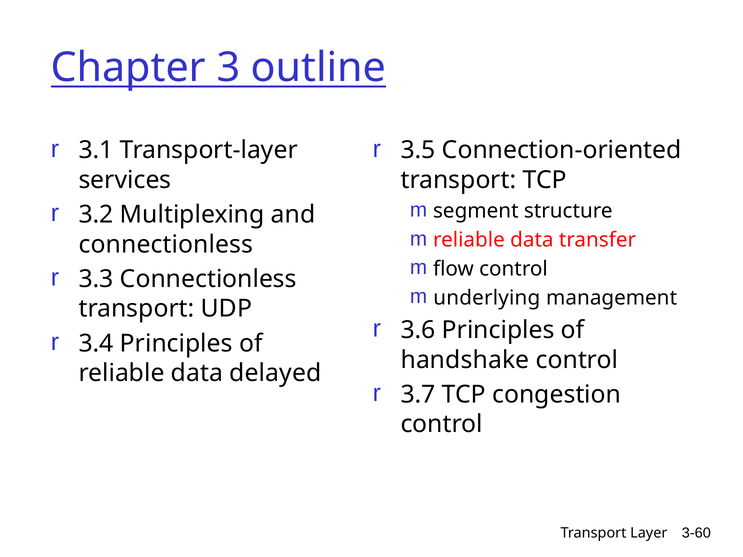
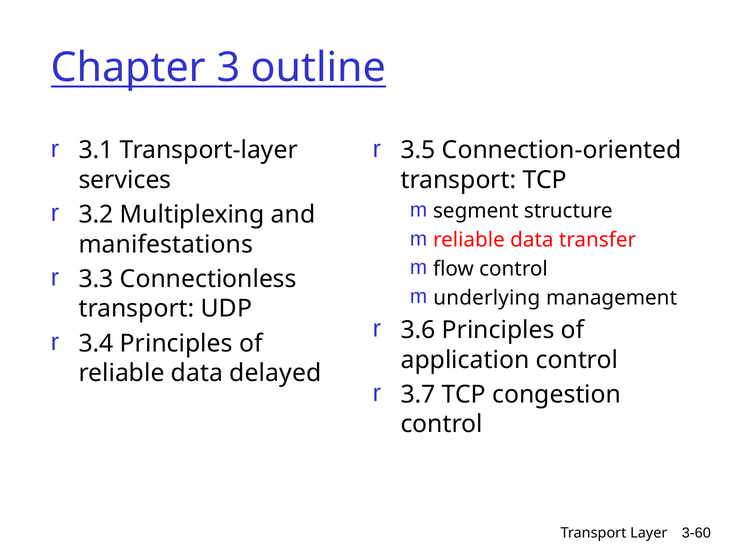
connectionless: connectionless -> manifestations (166, 244)
handshake: handshake -> application (465, 360)
